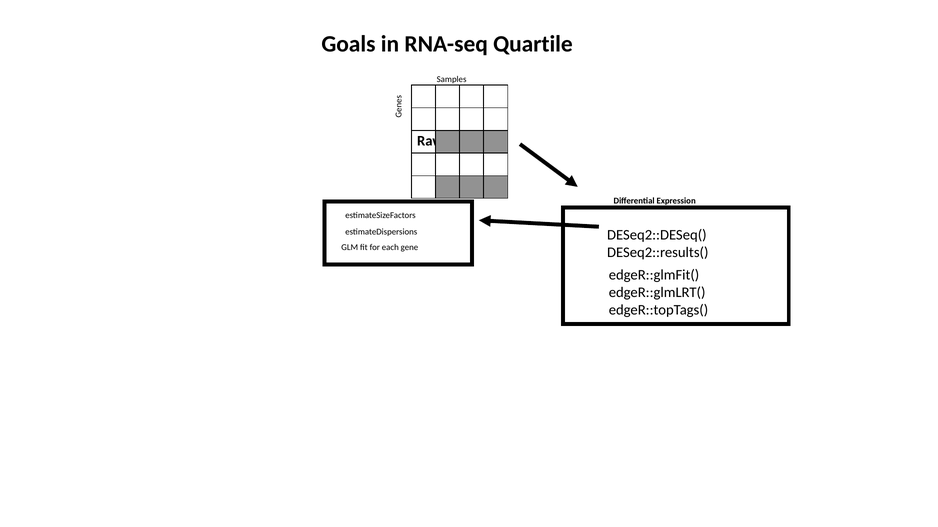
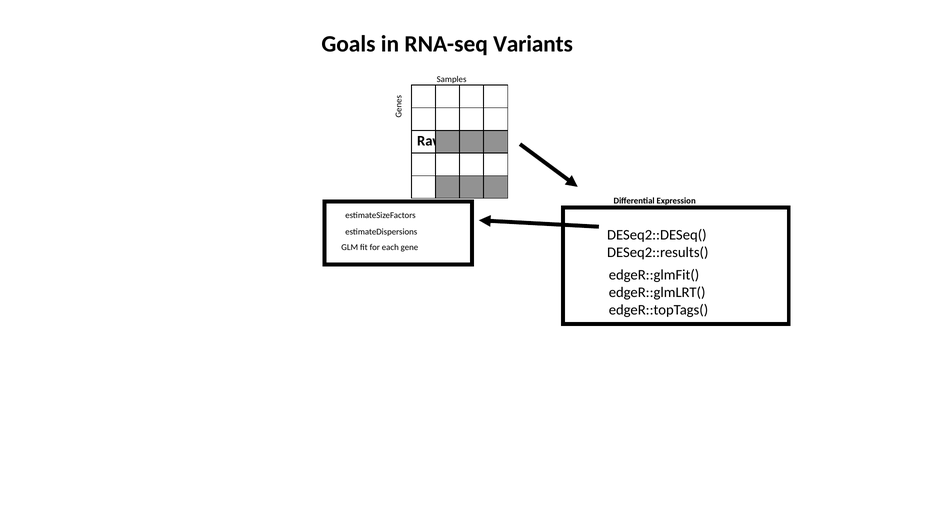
Quartile: Quartile -> Variants (533, 44)
